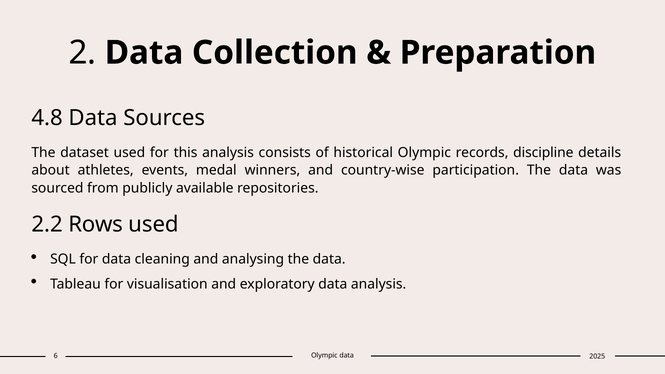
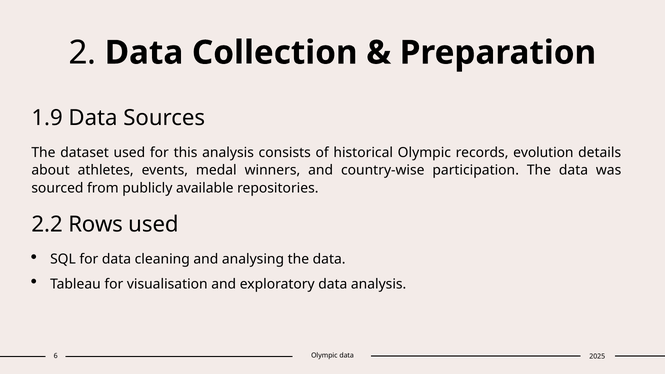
4.8: 4.8 -> 1.9 (47, 118)
discipline: discipline -> evolution (543, 153)
